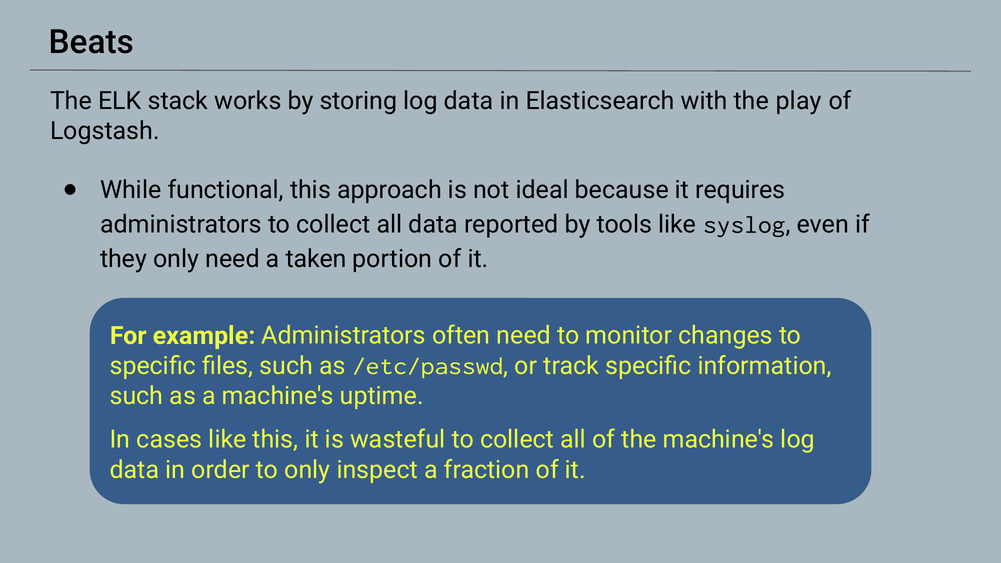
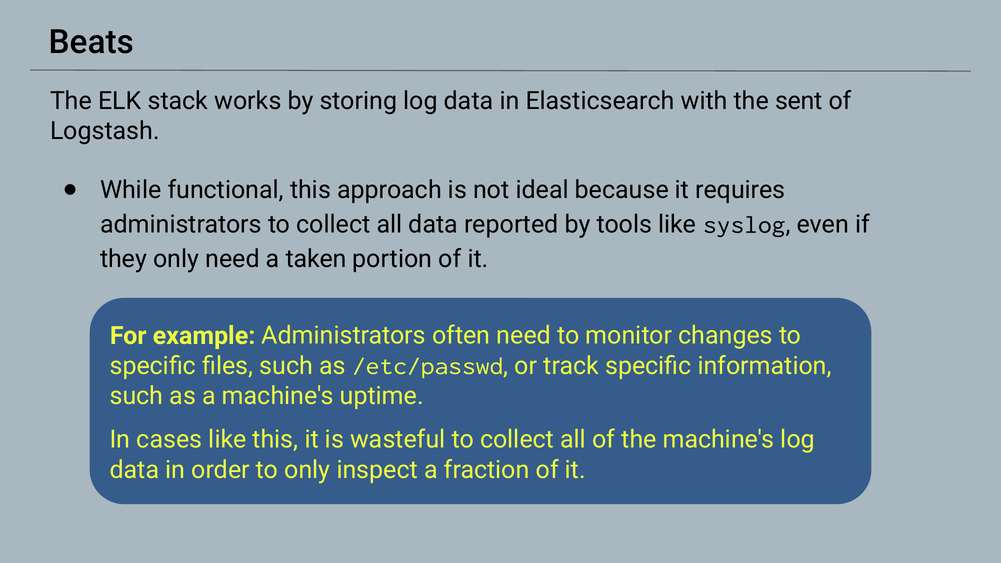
play: play -> sent (799, 101)
